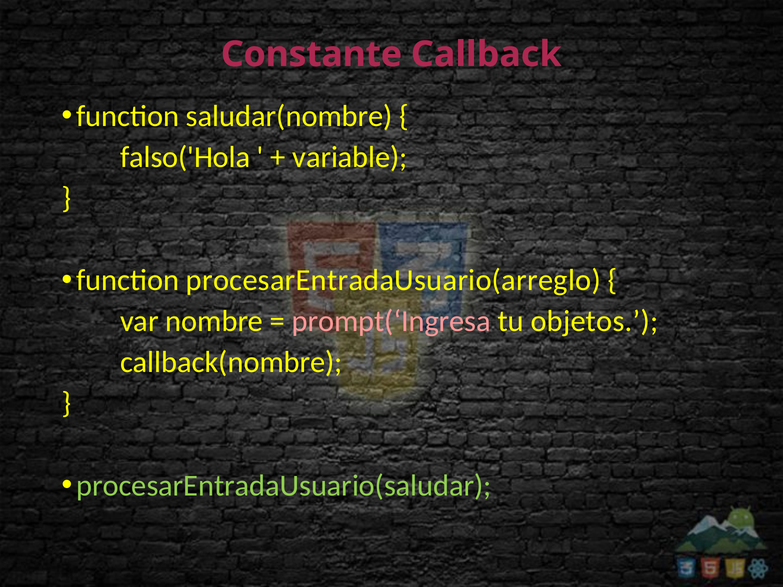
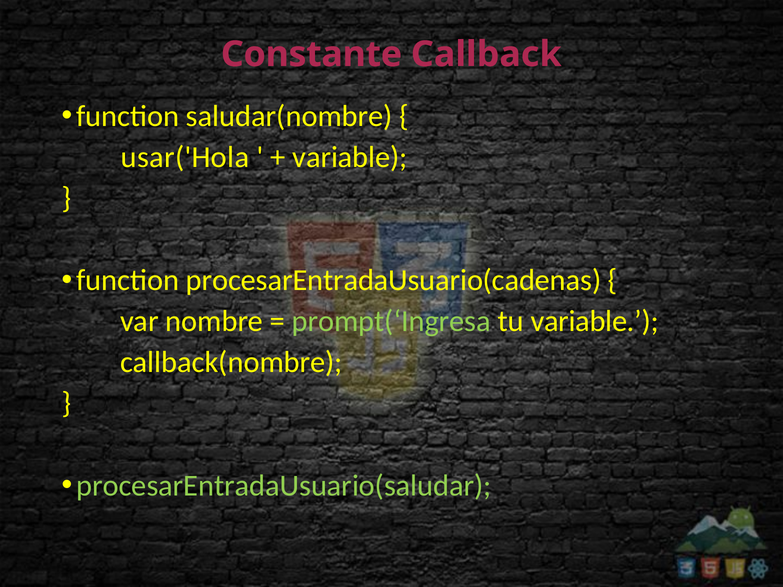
falso('Hola: falso('Hola -> usar('Hola (185, 157)
procesarEntradaUsuario(arreglo: procesarEntradaUsuario(arreglo -> procesarEntradaUsuario(cadenas (394, 280)
prompt(‘Ingresa colour: pink -> light green (391, 321)
tu objetos: objetos -> variable (595, 321)
